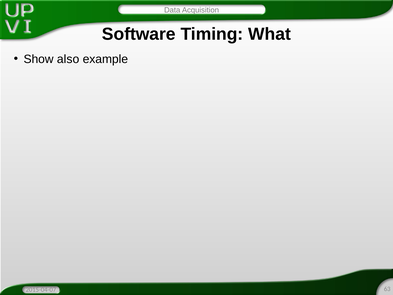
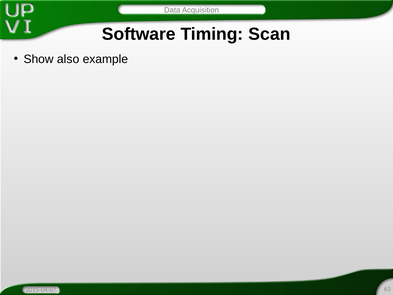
What: What -> Scan (269, 34)
